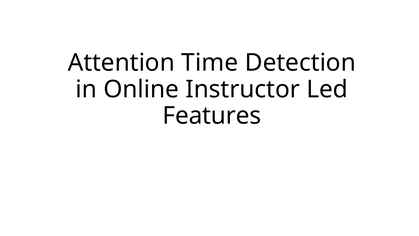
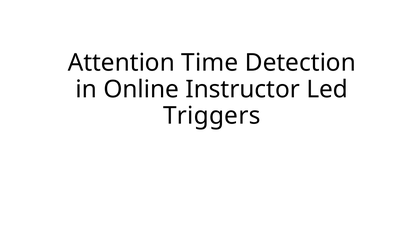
Features: Features -> Triggers (212, 116)
